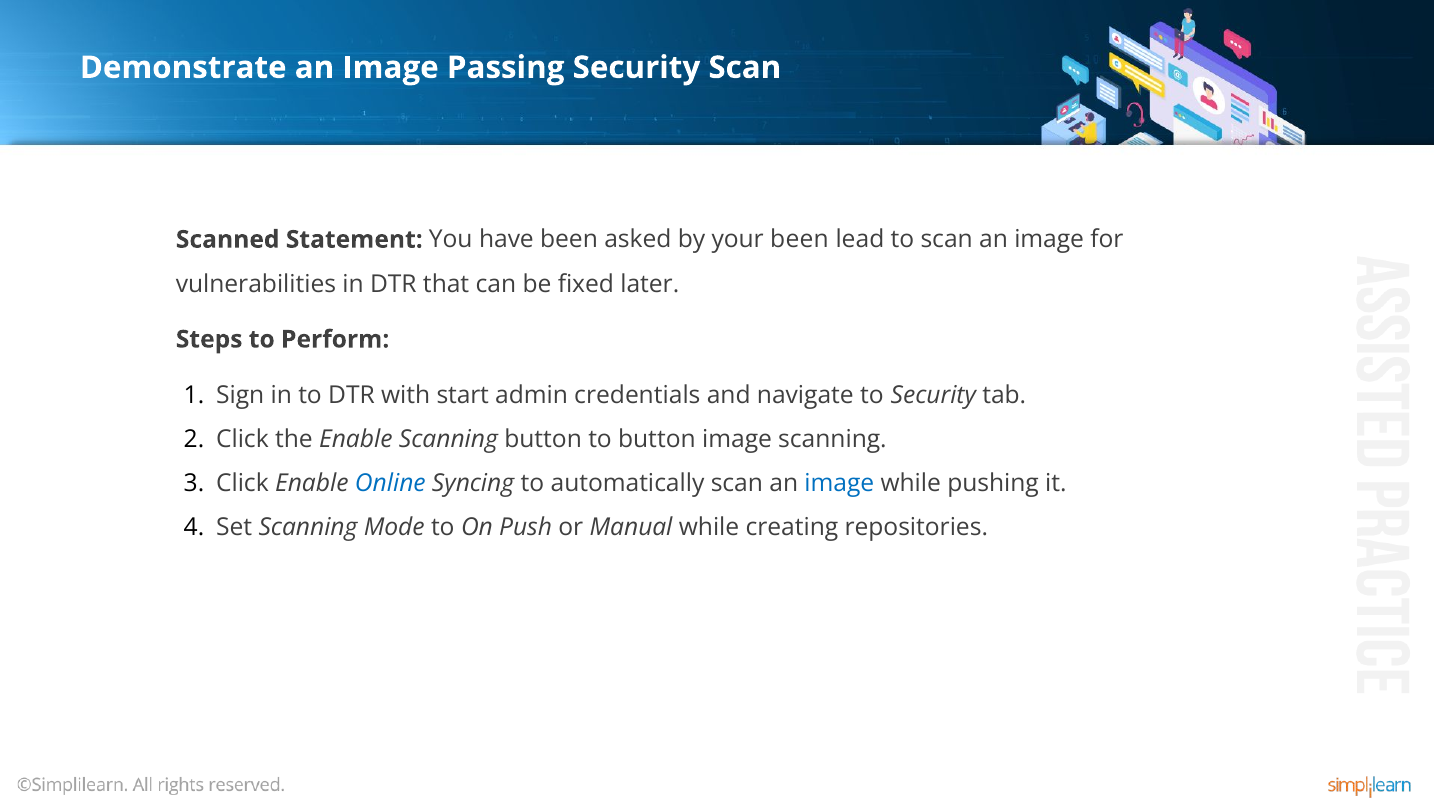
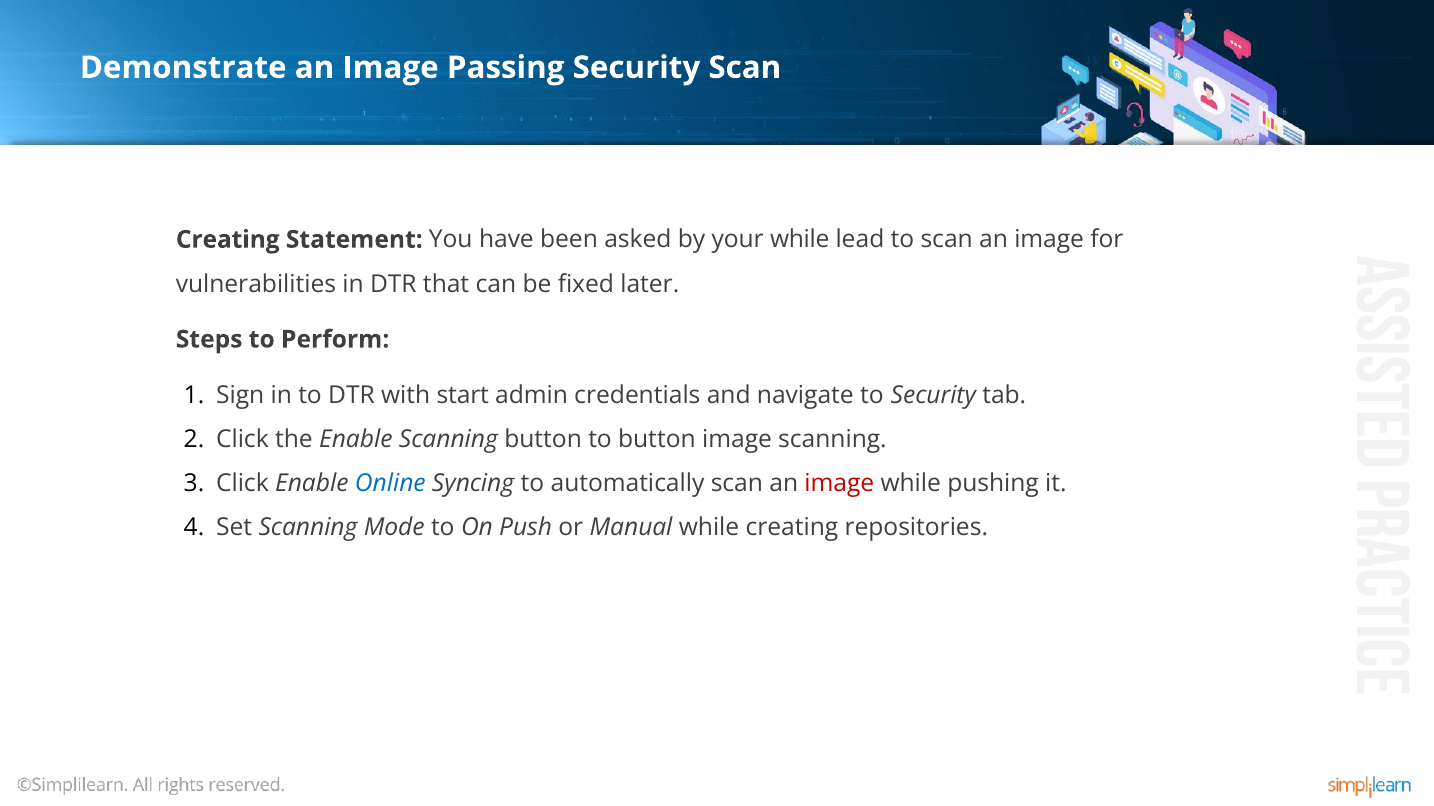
Scanned: Scanned -> Creating (228, 240)
your been: been -> while (800, 240)
image colour: blue -> red (839, 484)
